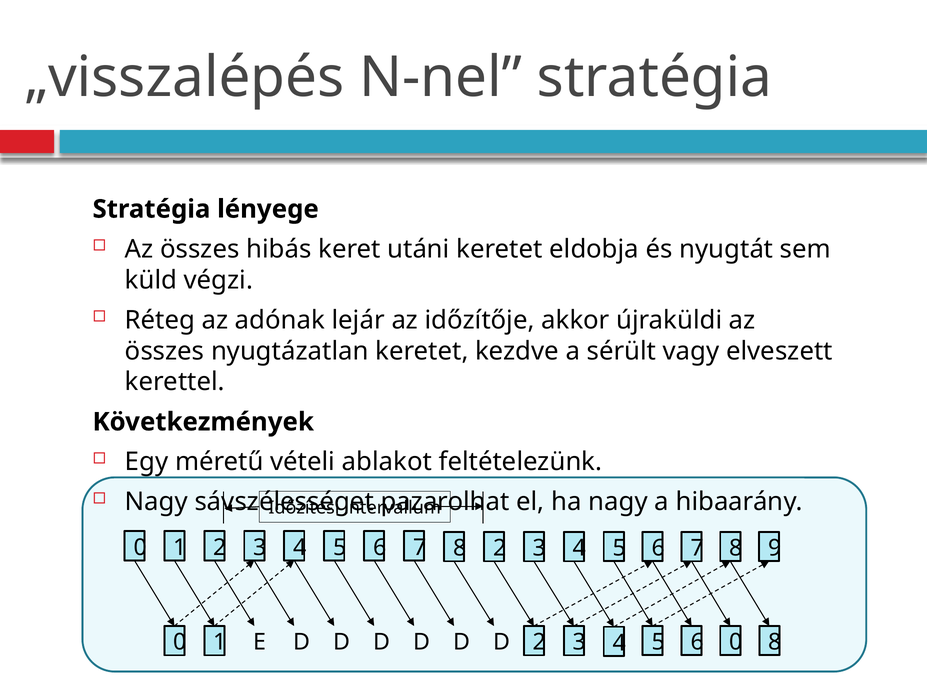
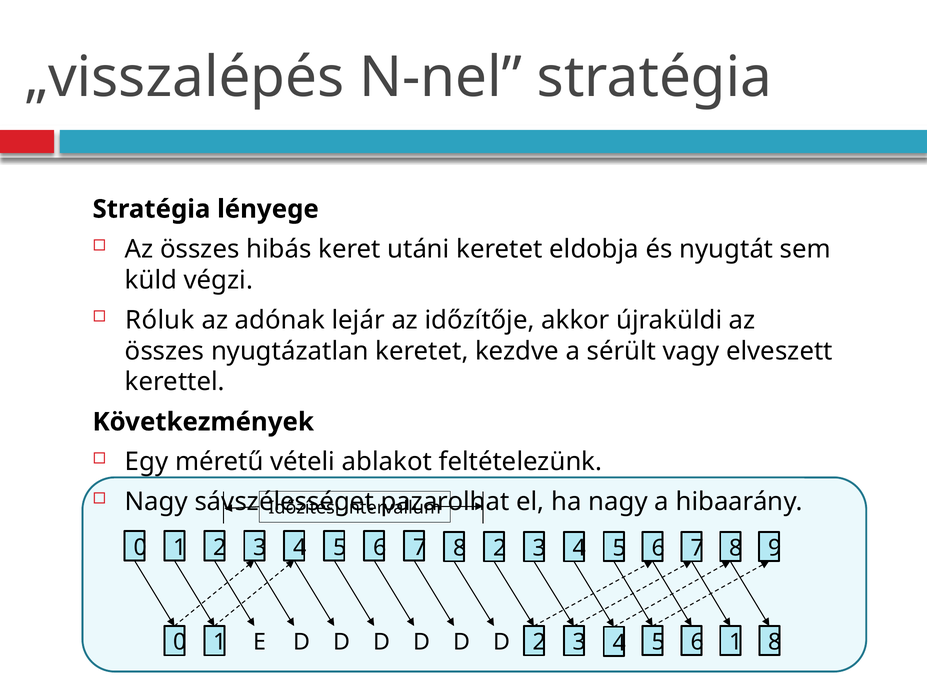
Réteg: Réteg -> Róluk (160, 320)
6 0: 0 -> 1 (736, 642)
